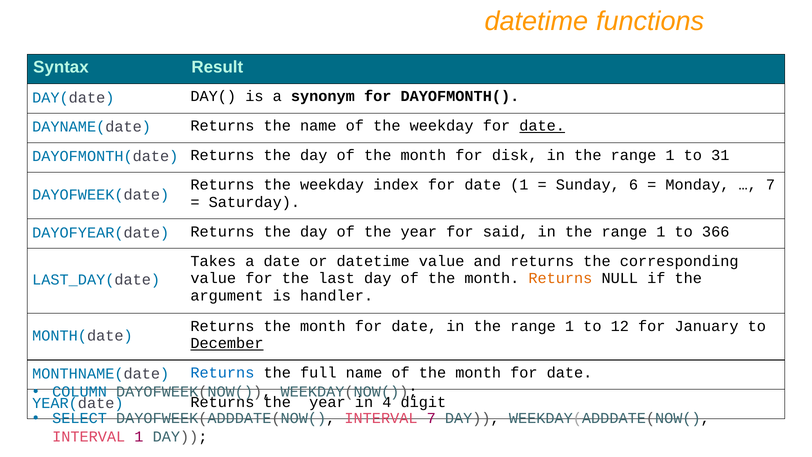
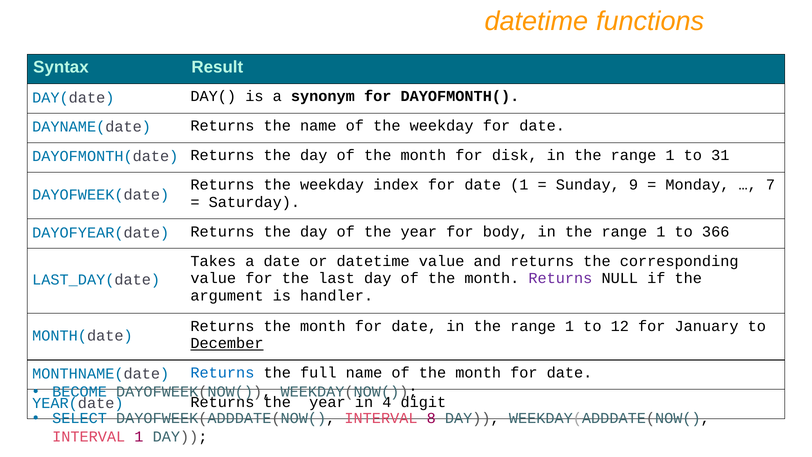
date underline: present -> none (542, 126)
6: 6 -> 9 (633, 185)
said: said -> body (506, 231)
Returns colour: orange -> purple (560, 278)
COLUMN: COLUMN -> BECOME (80, 392)
INTERVAL 7: 7 -> 8 (431, 418)
